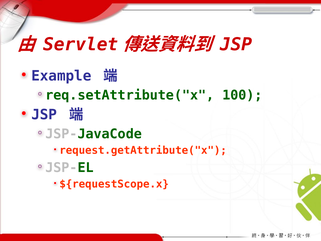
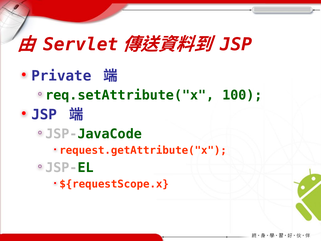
Example: Example -> Private (61, 76)
